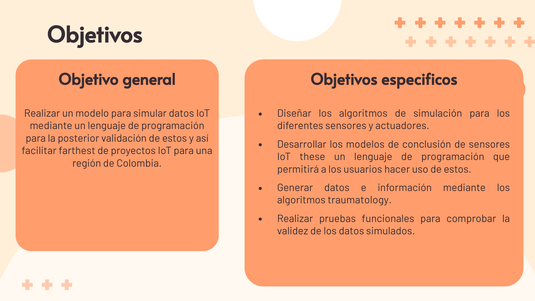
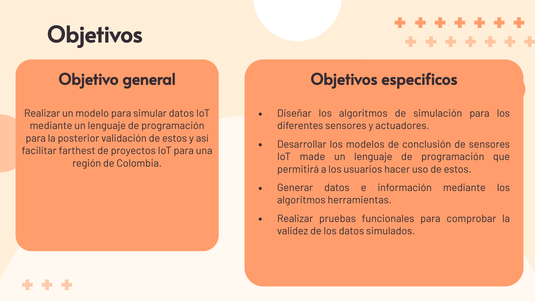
these: these -> made (312, 157)
traumatology: traumatology -> herramientas (360, 200)
